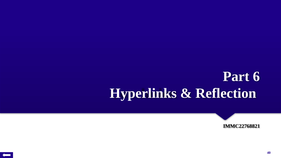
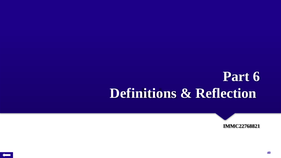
Hyperlinks: Hyperlinks -> Definitions (143, 93)
